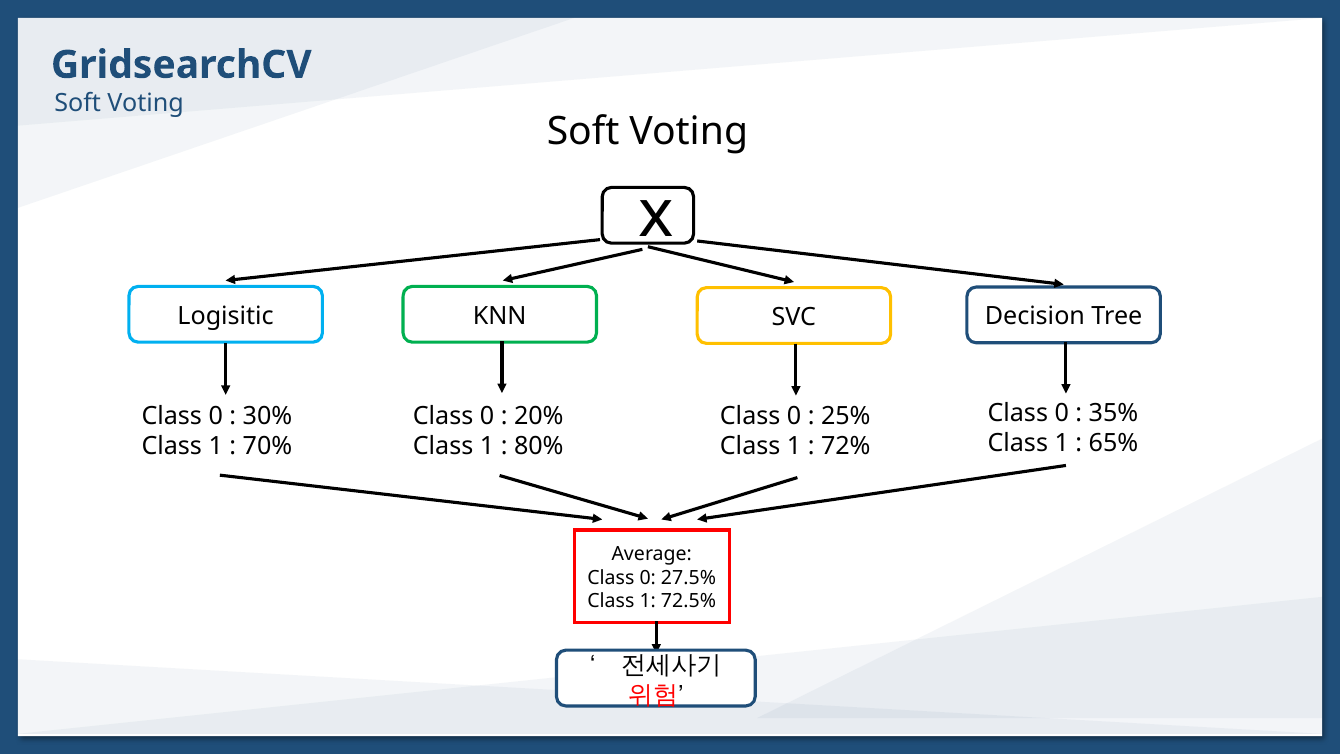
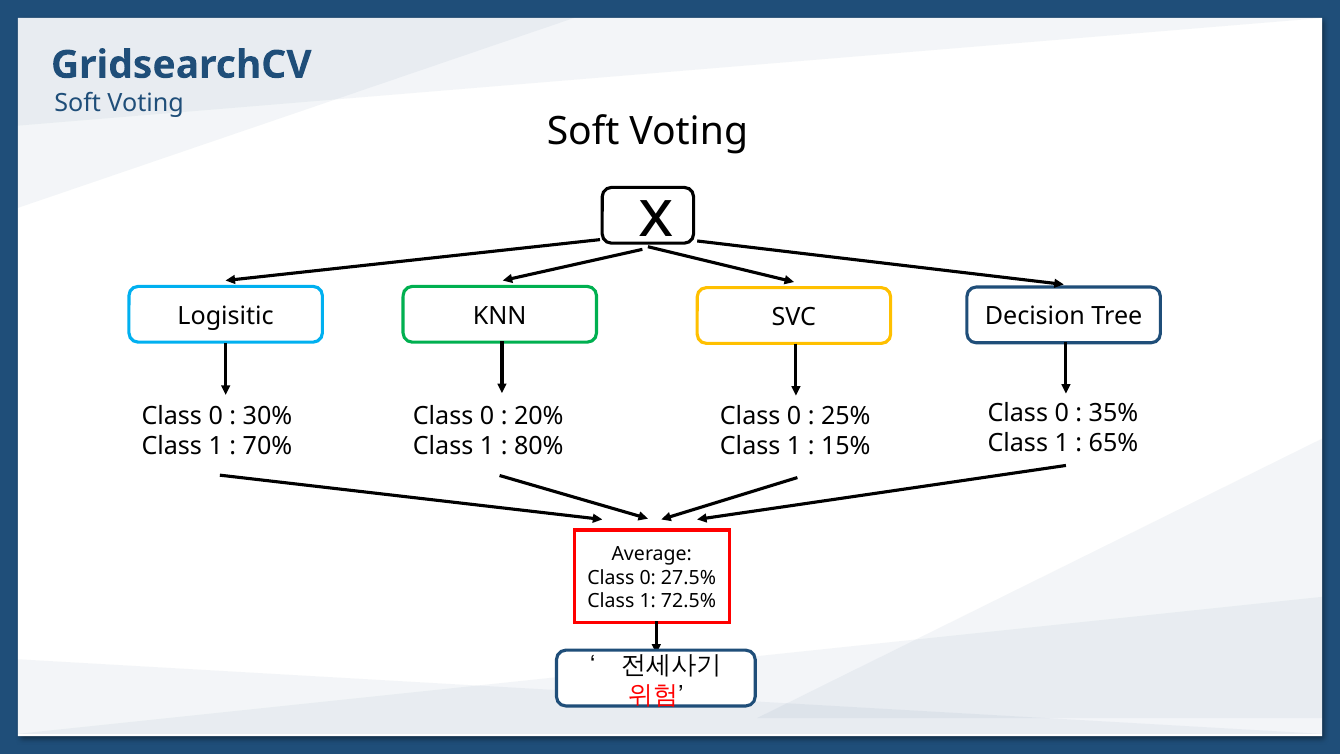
72%: 72% -> 15% (846, 446)
